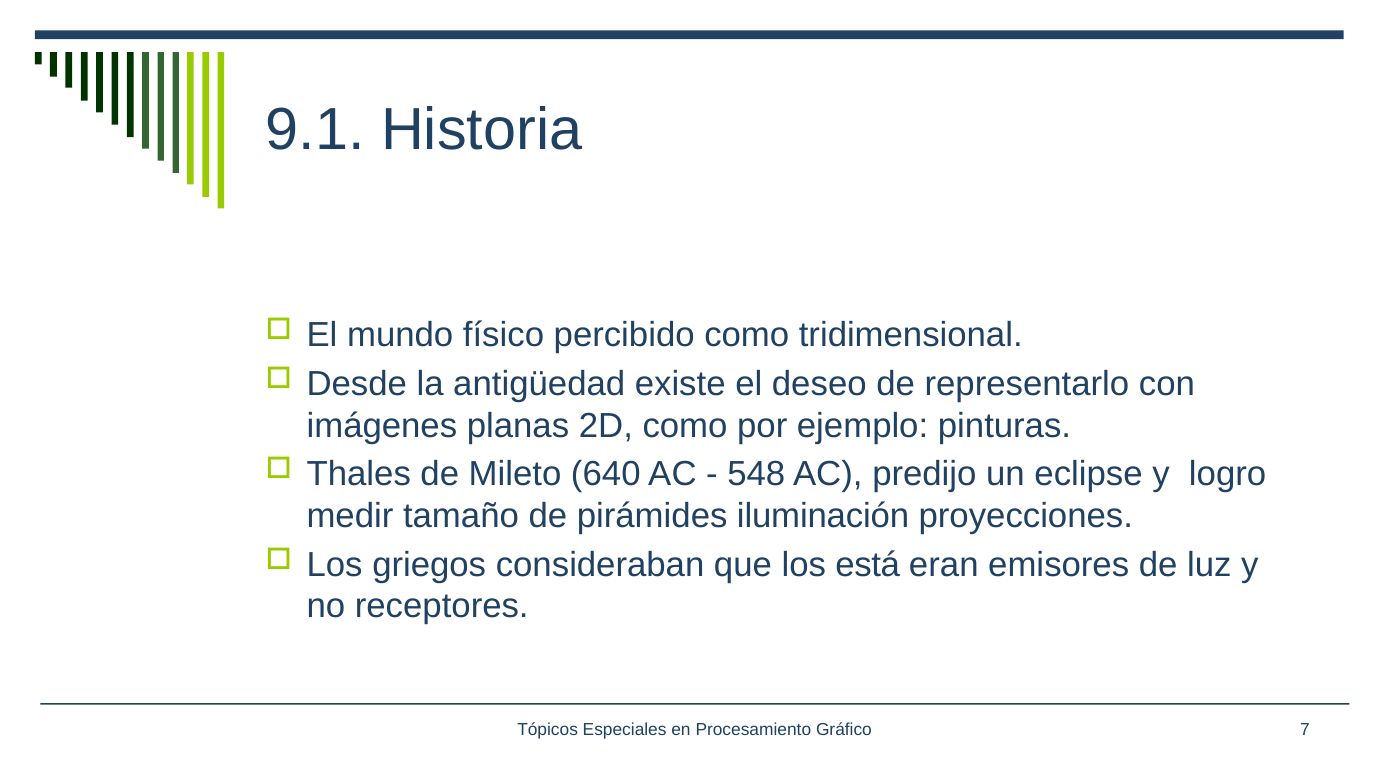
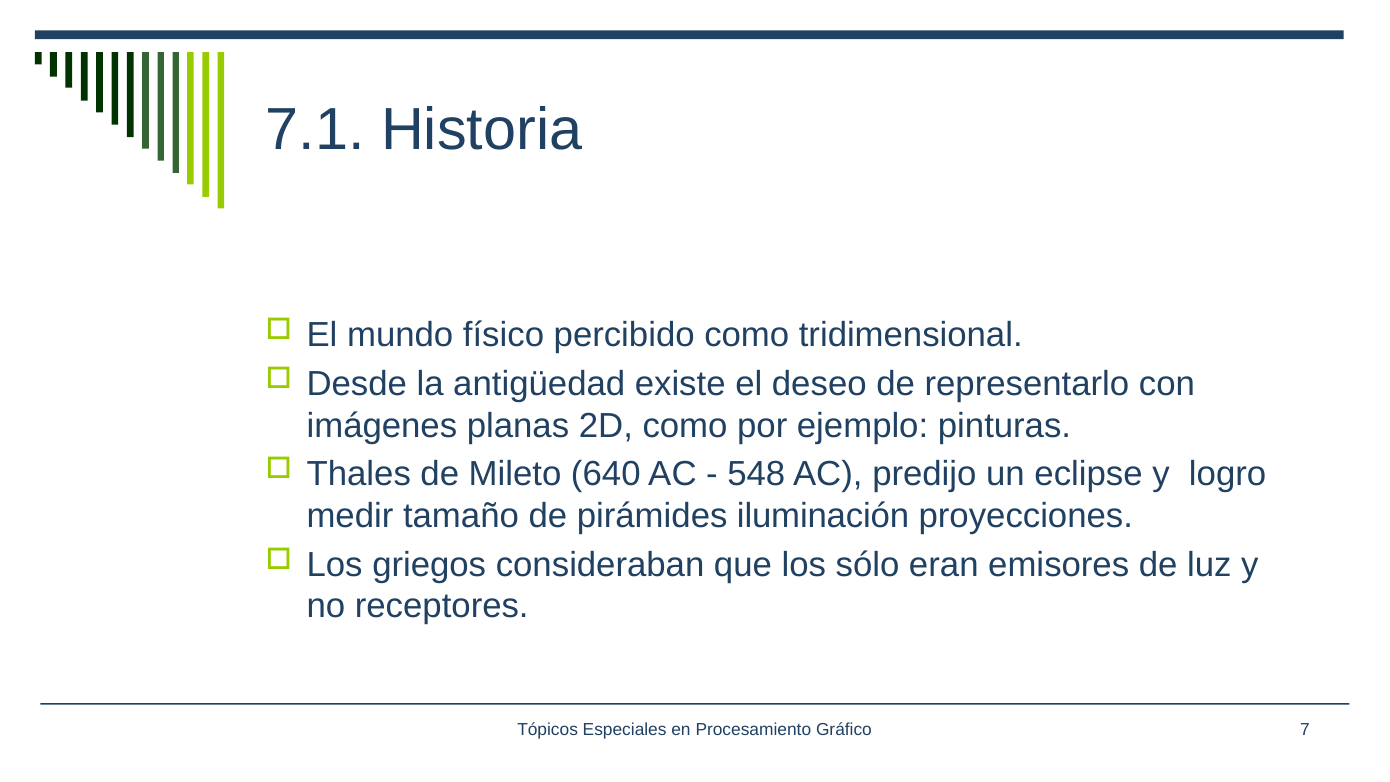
9.1: 9.1 -> 7.1 (315, 130)
está: está -> sólo (868, 565)
